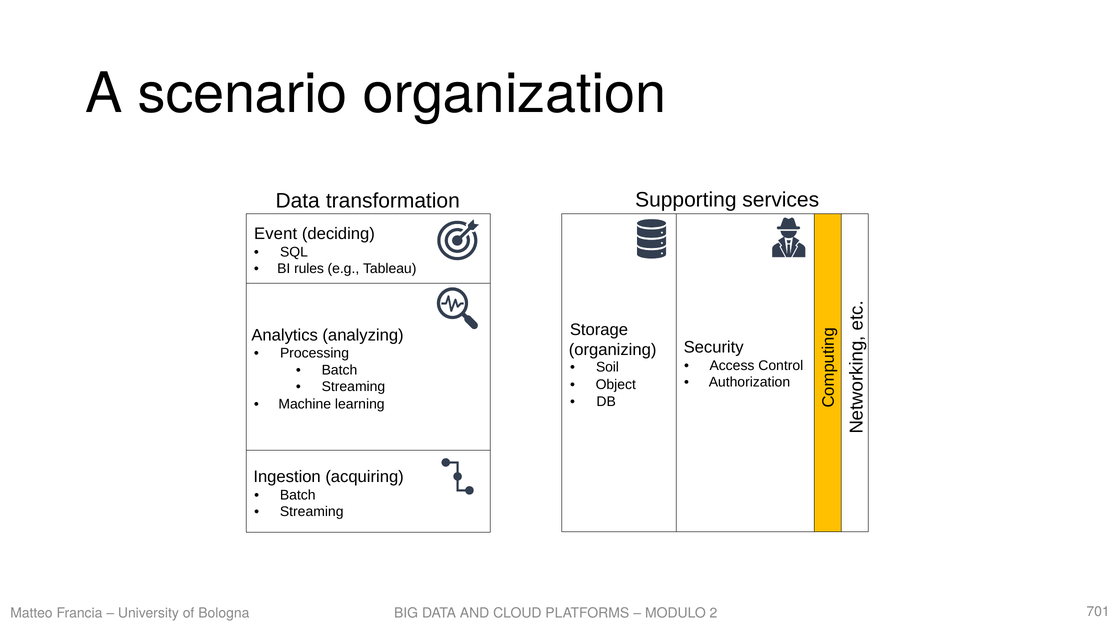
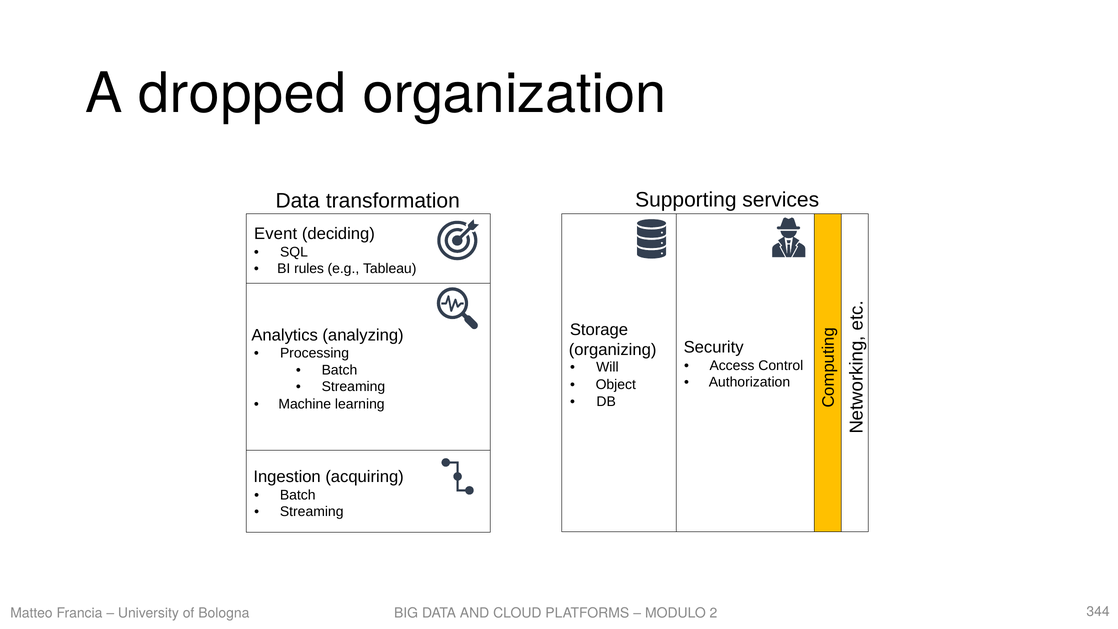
scenario: scenario -> dropped (242, 94)
Soil: Soil -> Will (607, 367)
701: 701 -> 344 (1098, 611)
